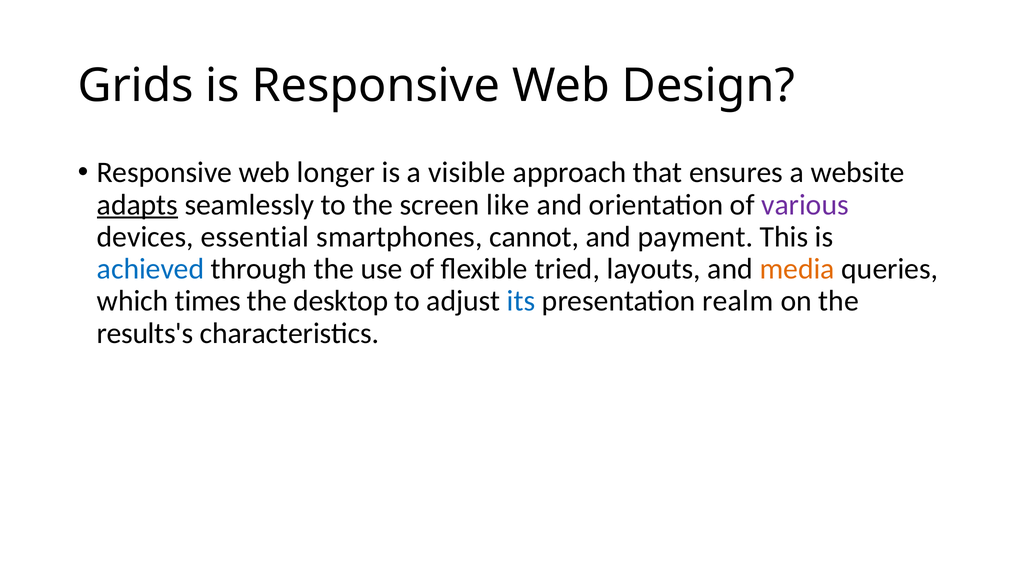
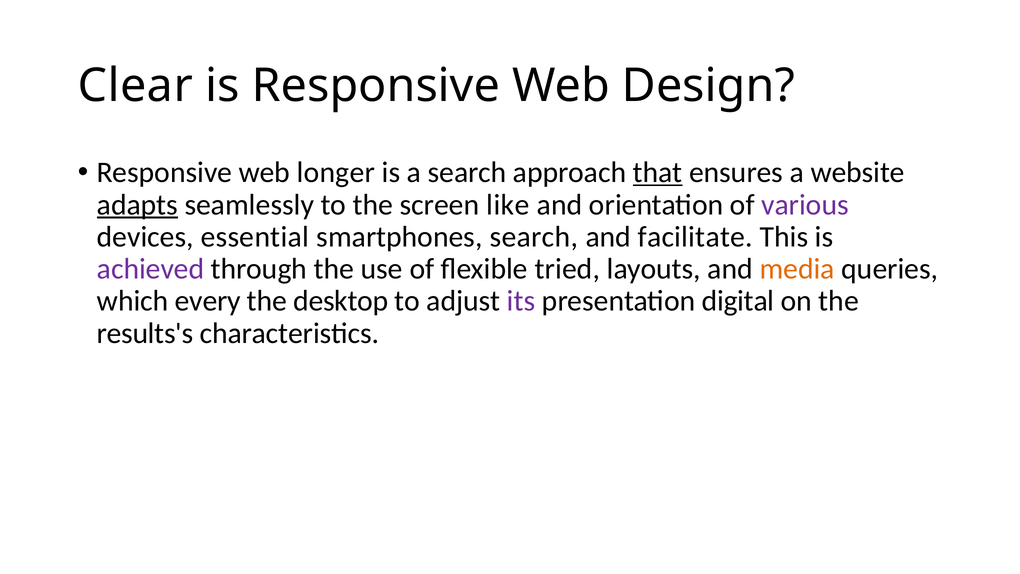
Grids: Grids -> Clear (135, 86)
a visible: visible -> search (467, 172)
that underline: none -> present (658, 172)
smartphones cannot: cannot -> search (534, 237)
payment: payment -> facilitate (695, 237)
achieved colour: blue -> purple (151, 269)
times: times -> every (208, 301)
its colour: blue -> purple (521, 301)
realm: realm -> digital (738, 301)
